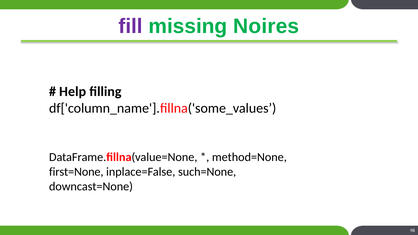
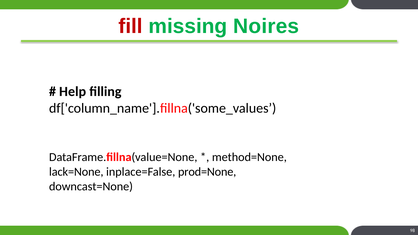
fill colour: purple -> red (131, 26)
first=None: first=None -> lack=None (76, 172)
such=None: such=None -> prod=None (207, 172)
